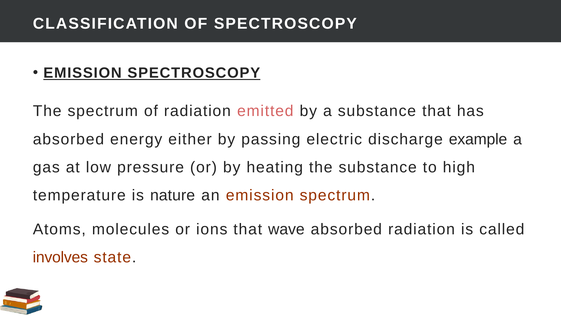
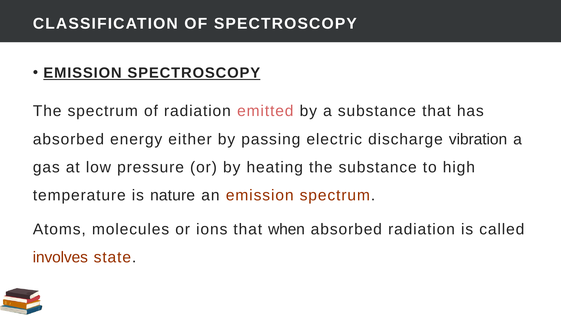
example: example -> vibration (478, 139)
wave: wave -> when (286, 229)
